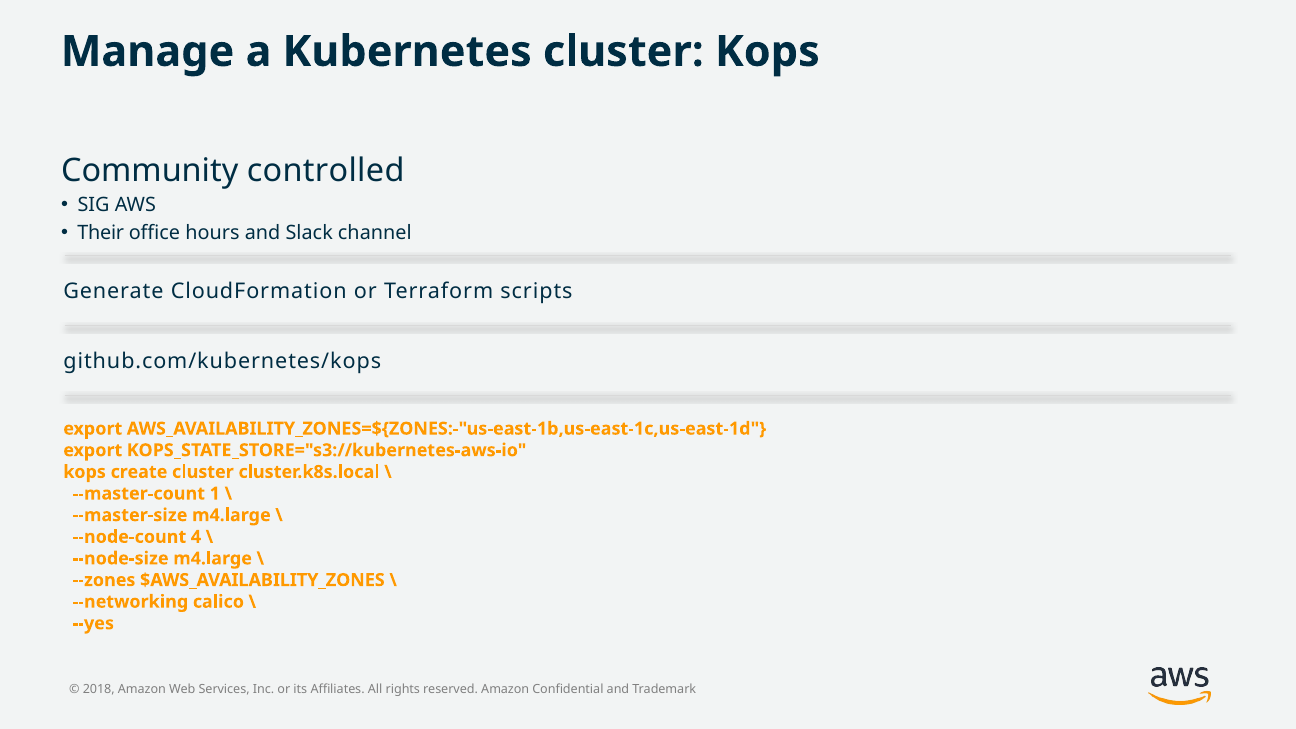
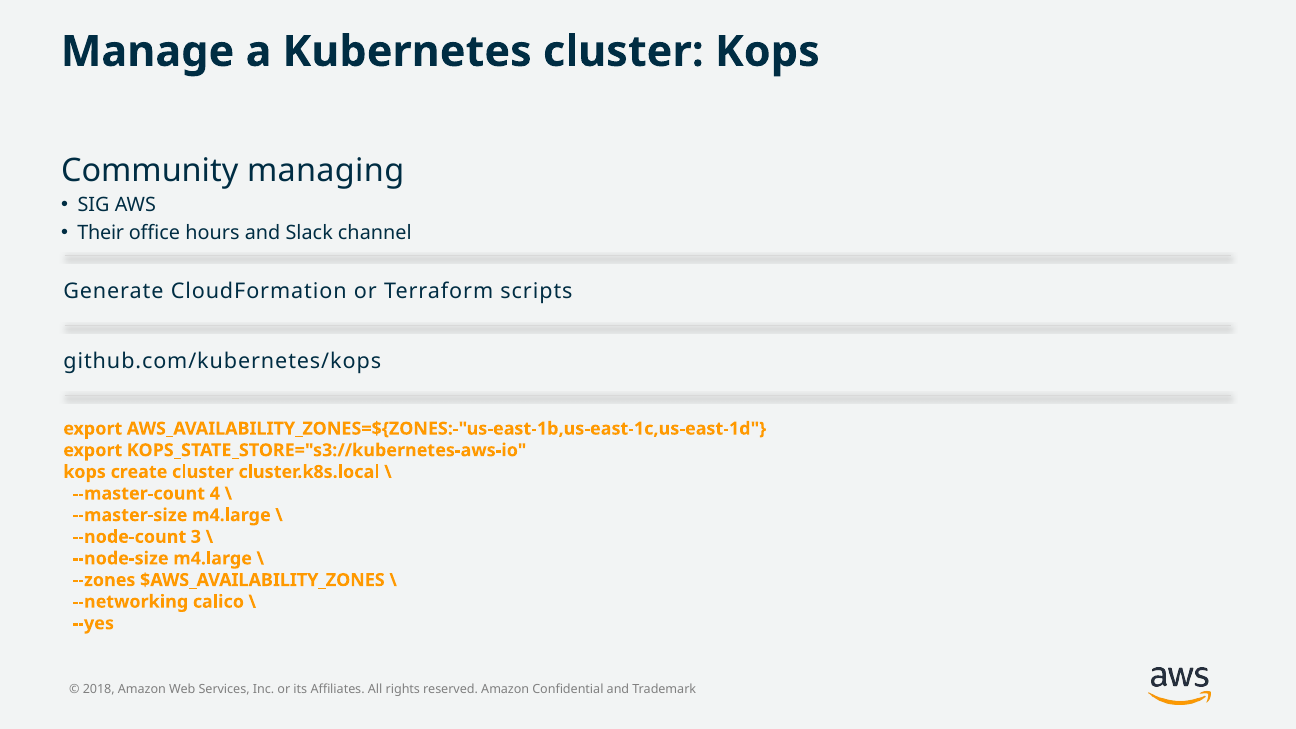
controlled: controlled -> managing (326, 171)
1: 1 -> 4 (215, 494)
4: 4 -> 3 (196, 537)
